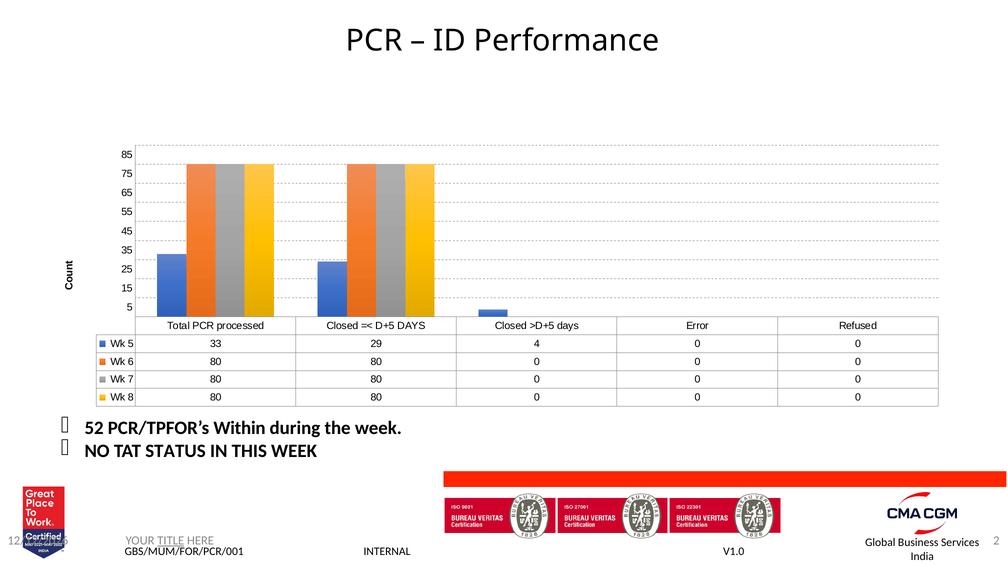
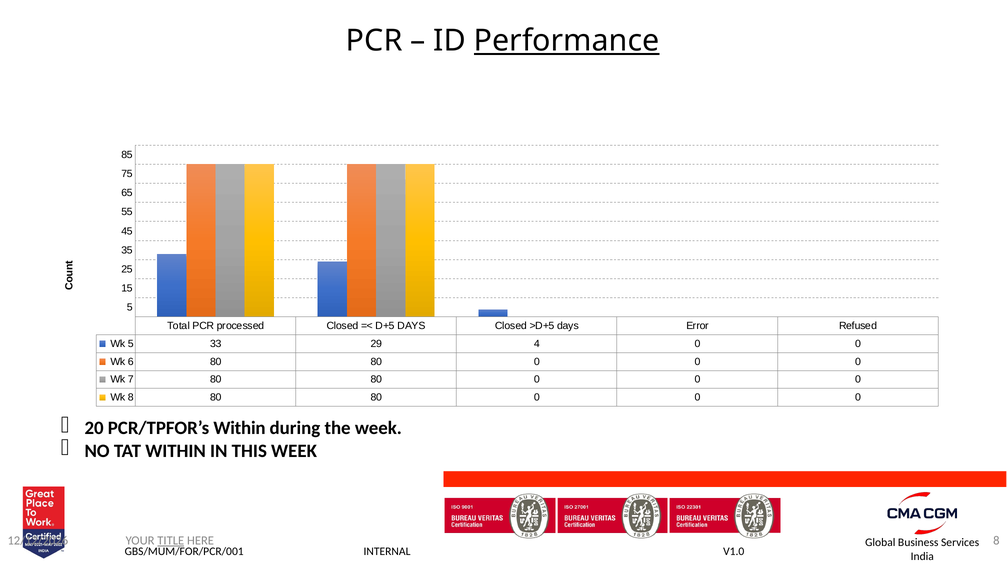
Performance underline: none -> present (567, 41)
52: 52 -> 20 (94, 429)
TAT STATUS: STATUS -> WITHIN (176, 451)
HERE 2: 2 -> 8 (996, 541)
